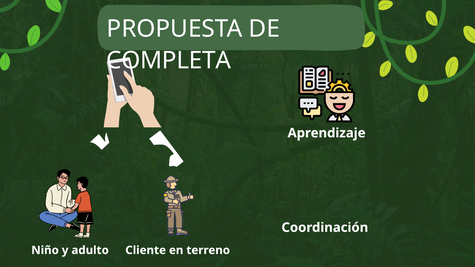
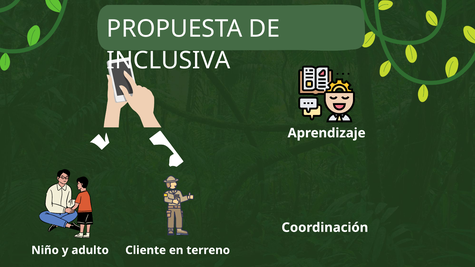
COMPLETA: COMPLETA -> INCLUSIVA (169, 61)
